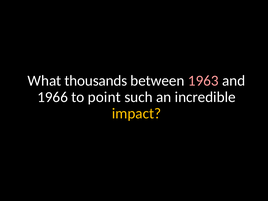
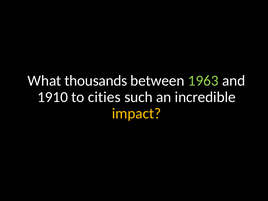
1963 colour: pink -> light green (203, 81)
1966: 1966 -> 1910 (53, 97)
point: point -> cities (104, 97)
